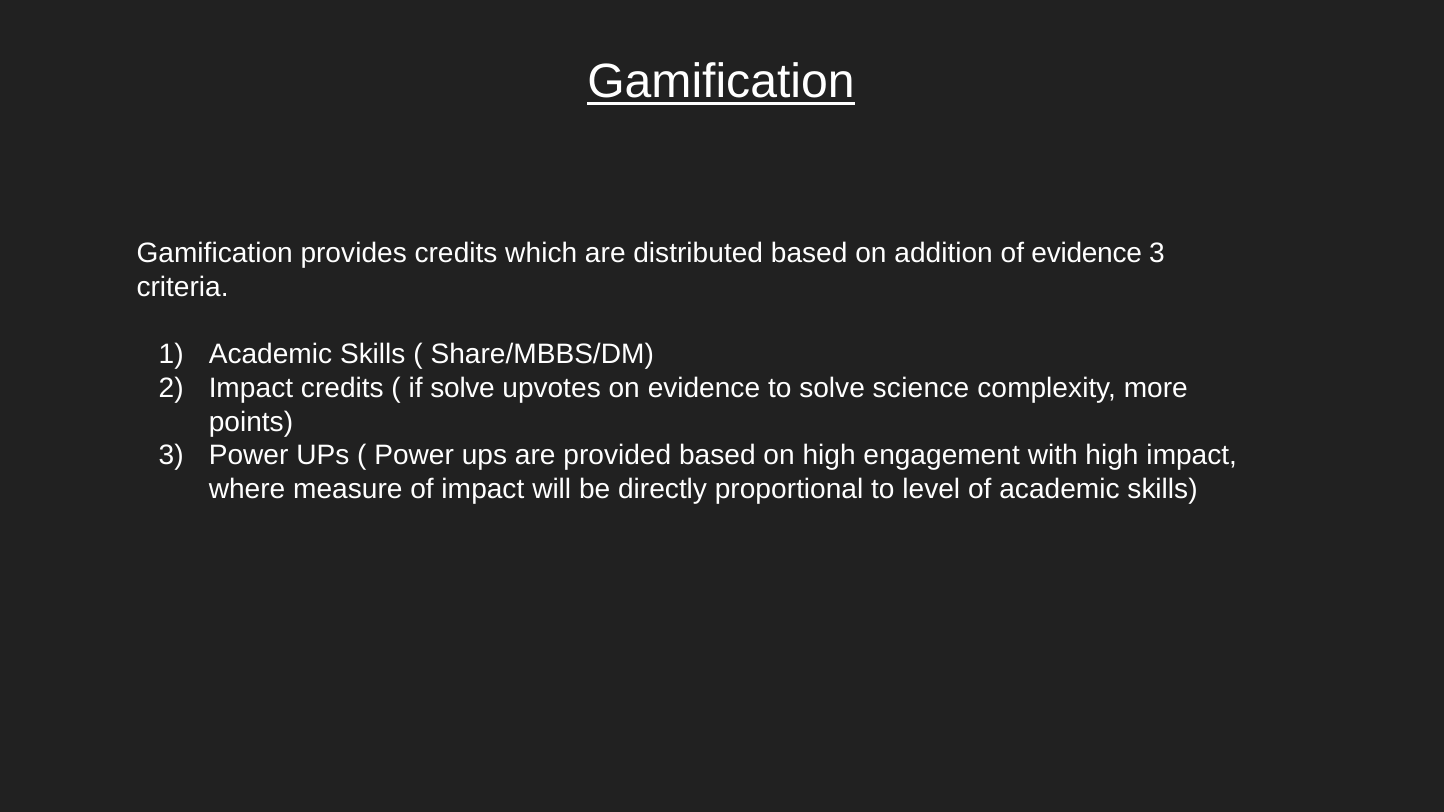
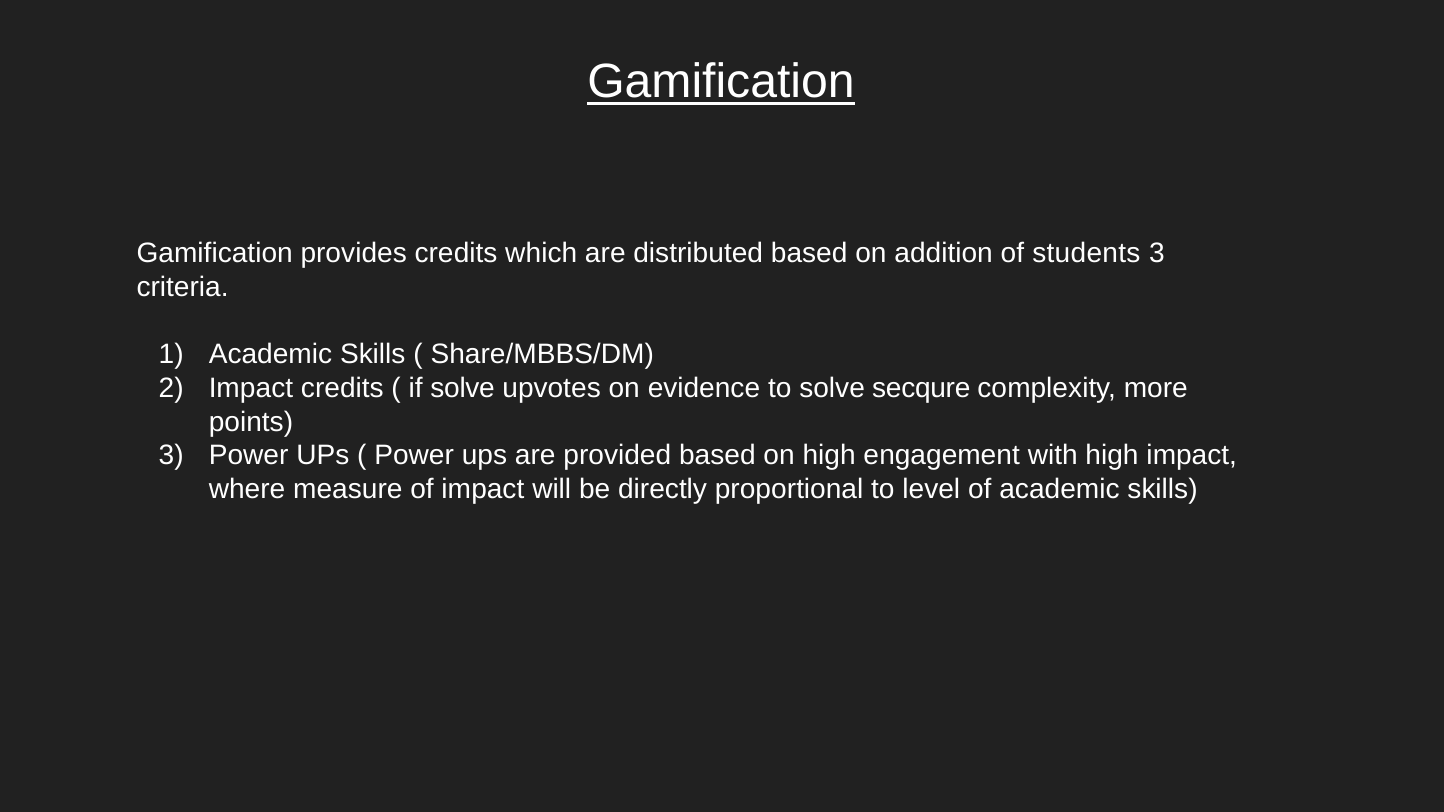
of evidence: evidence -> students (1086, 254)
science: science -> secqure (921, 388)
